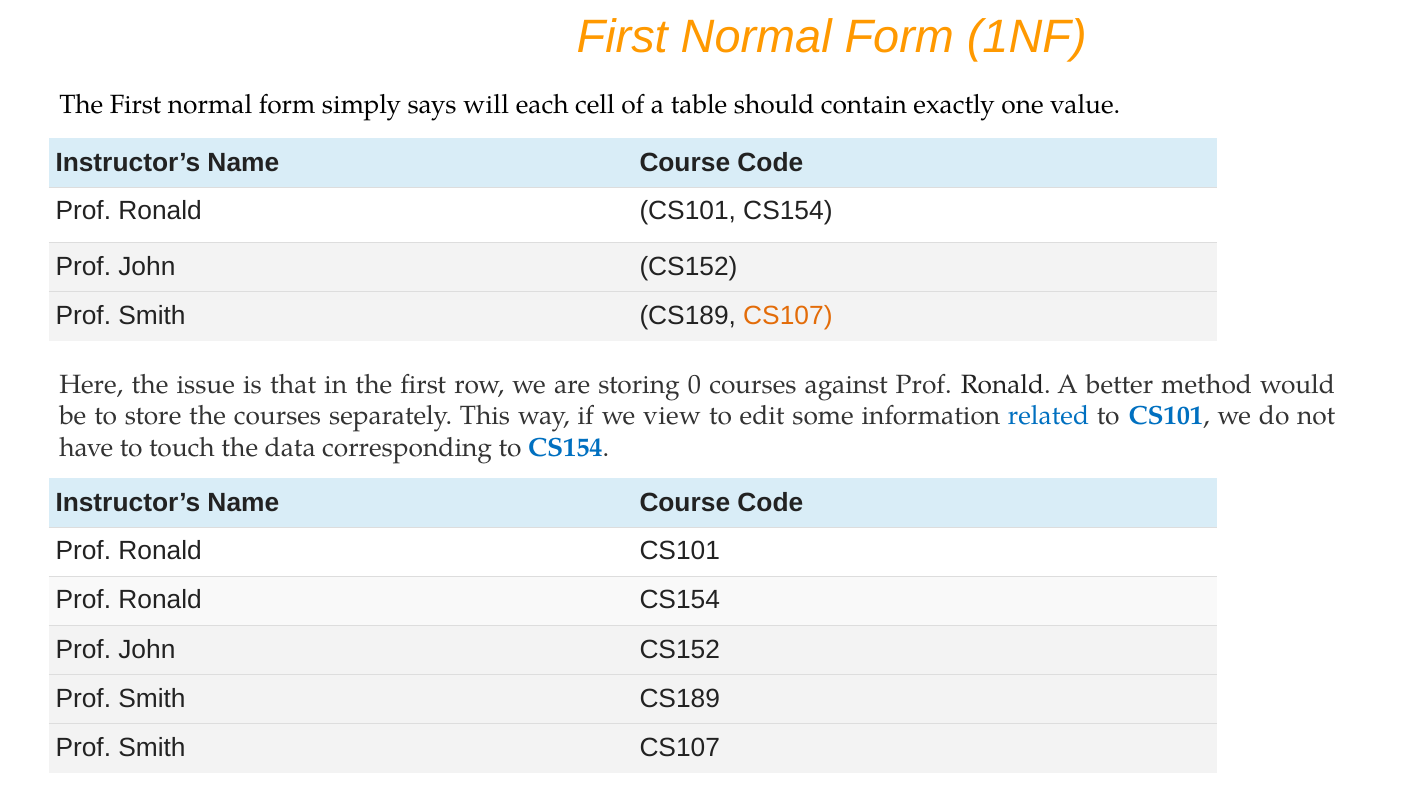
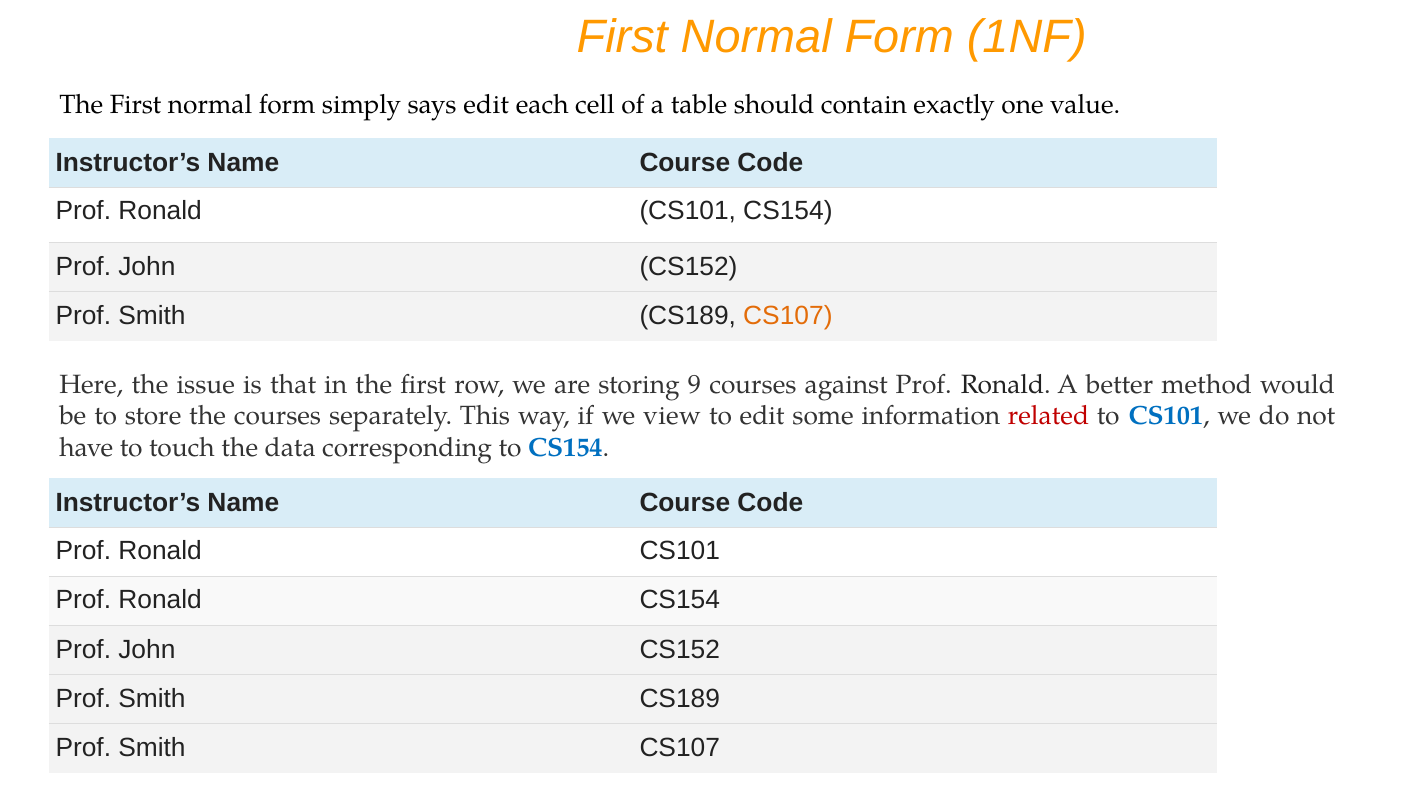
says will: will -> edit (486, 105)
0: 0 -> 9 (694, 385)
related colour: blue -> red (1049, 416)
